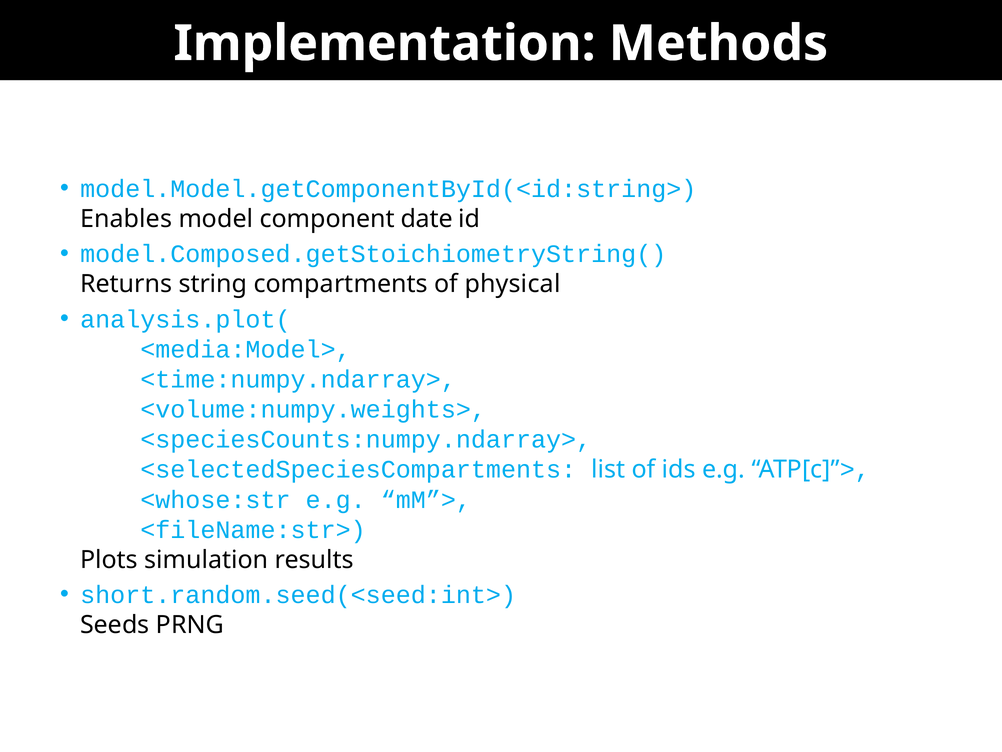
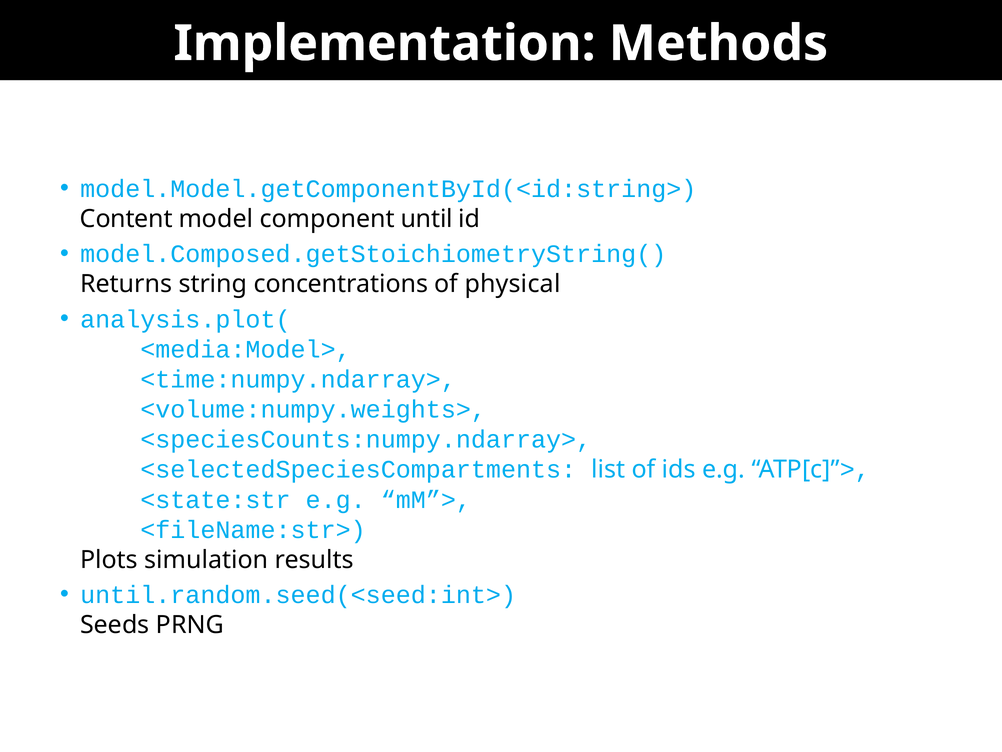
Enables: Enables -> Content (126, 219)
date: date -> until (427, 219)
compartments: compartments -> concentrations (341, 284)
<whose:str: <whose:str -> <state:str (215, 499)
short.random.seed(<seed:int>: short.random.seed(<seed:int> -> until.random.seed(<seed:int> (298, 595)
